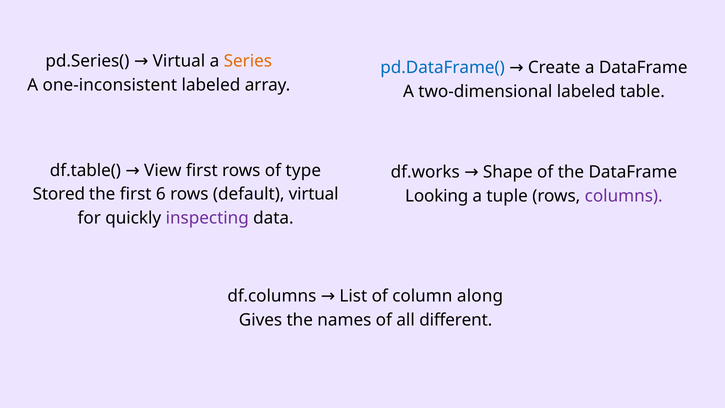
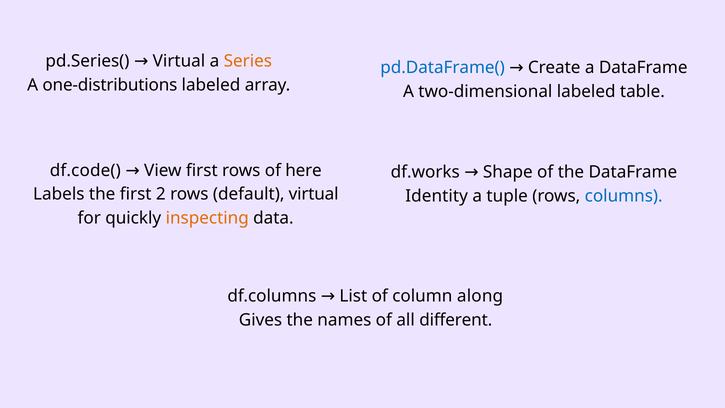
one-inconsistent: one-inconsistent -> one-distributions (110, 85)
df.table(: df.table( -> df.code( (85, 170)
type: type -> here (304, 170)
Stored: Stored -> Labels (59, 194)
6: 6 -> 2 (161, 194)
Looking: Looking -> Identity (437, 196)
columns colour: purple -> blue (624, 196)
inspecting colour: purple -> orange (207, 218)
